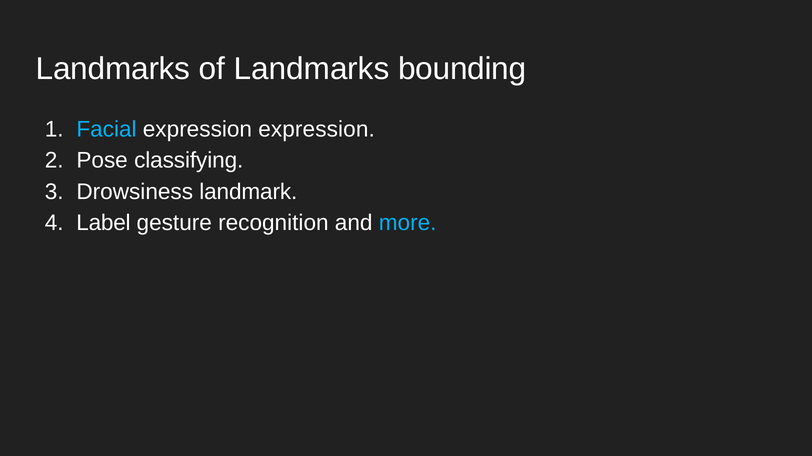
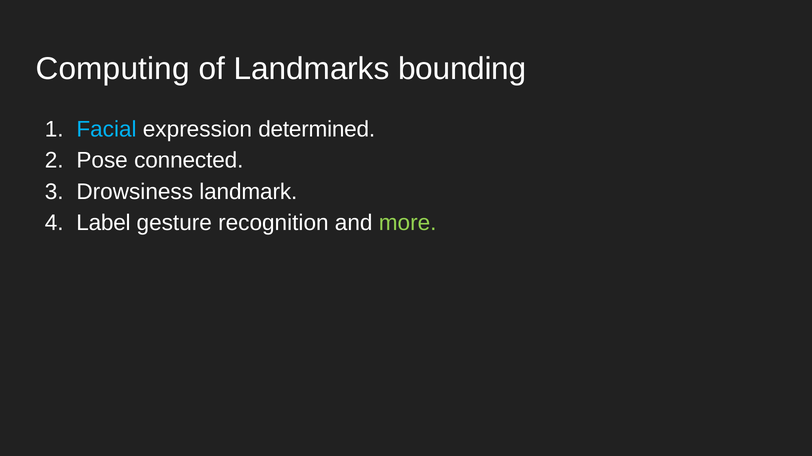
Landmarks: Landmarks -> Computing (113, 69)
expression expression: expression -> determined (317, 130)
classifying: classifying -> connected (189, 161)
more colour: light blue -> light green (408, 223)
